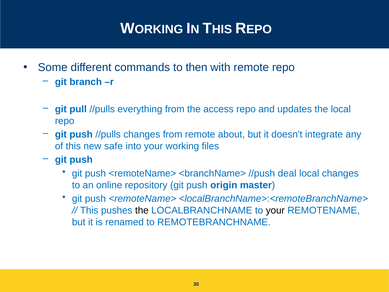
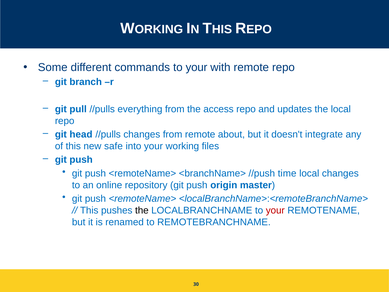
commands to then: then -> your (197, 67)
push: push -> head (81, 134)
deal: deal -> time (287, 173)
your colour: black -> red (275, 210)
